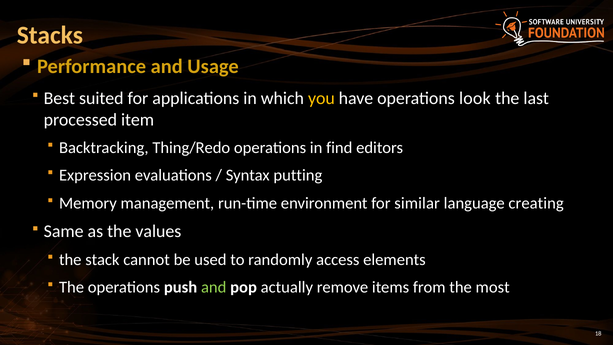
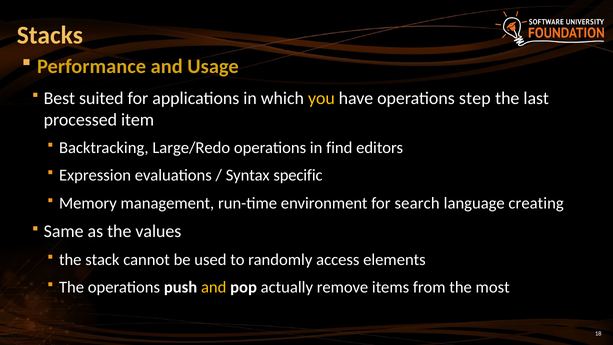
look: look -> step (475, 98)
Thing/Redo: Thing/Redo -> Large/Redo (191, 148)
putting: putting -> specific (298, 175)
similar: similar -> search (417, 203)
and colour: light green -> yellow (214, 287)
